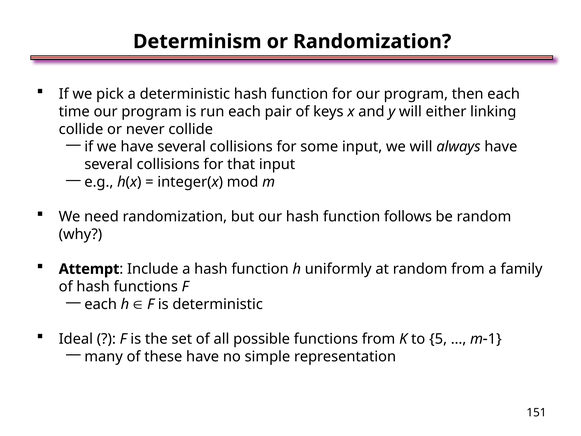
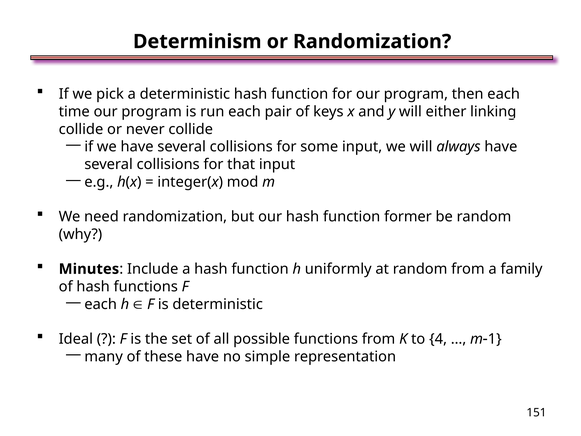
follows: follows -> former (408, 217)
Attempt: Attempt -> Minutes (89, 269)
5: 5 -> 4 (438, 339)
